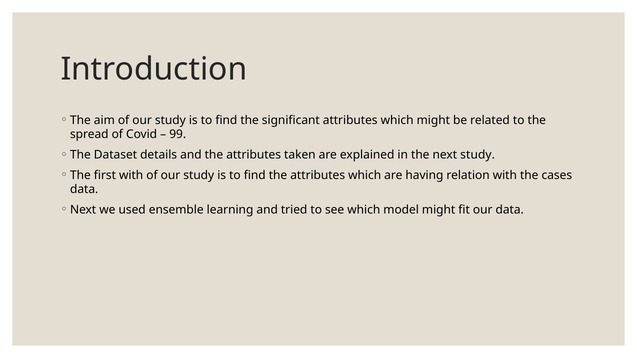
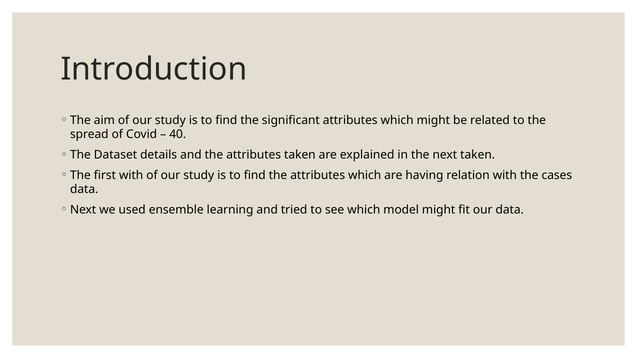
99: 99 -> 40 (178, 135)
next study: study -> taken (478, 155)
